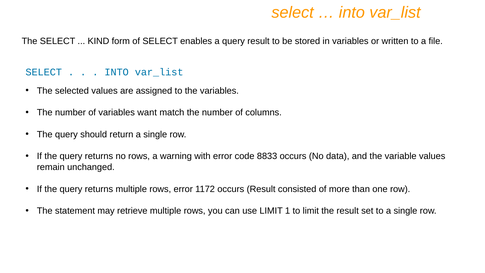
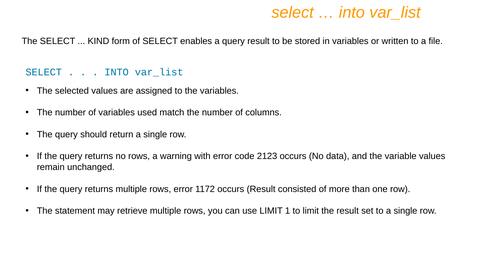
want: want -> used (147, 113)
8833: 8833 -> 2123 (267, 156)
